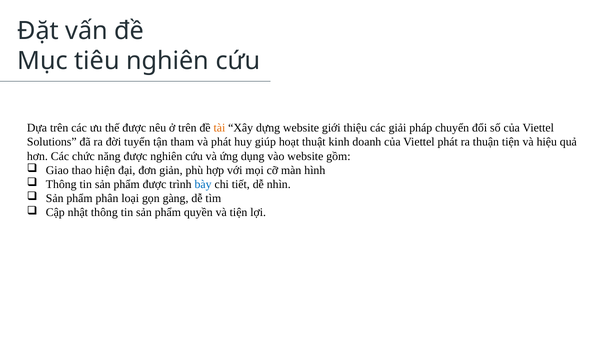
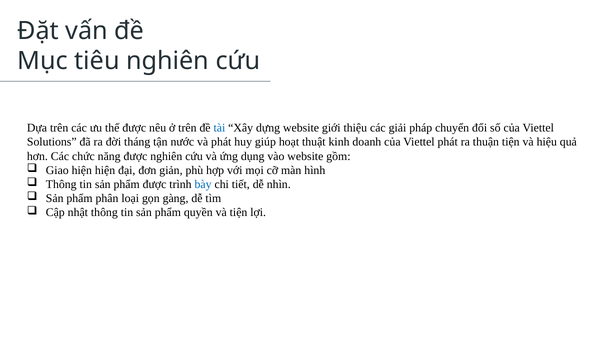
tài colour: orange -> blue (219, 128)
tuyển: tuyển -> tháng (137, 142)
tham: tham -> nước (182, 142)
Giao thao: thao -> hiện (82, 170)
